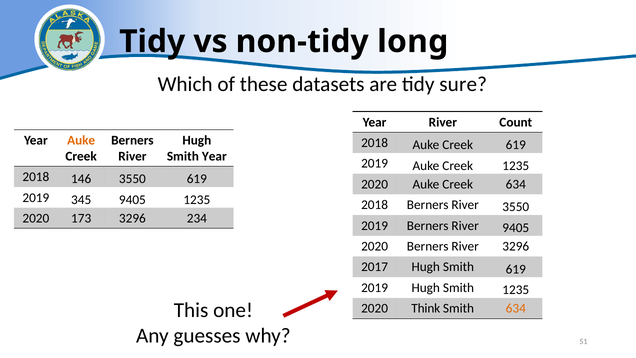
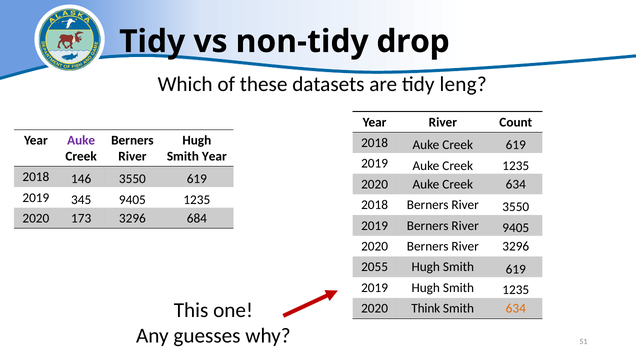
long: long -> drop (413, 41)
sure: sure -> leng (463, 84)
Auke colour: orange -> purple (81, 140)
234: 234 -> 684 (197, 218)
2017: 2017 -> 2055 (375, 267)
